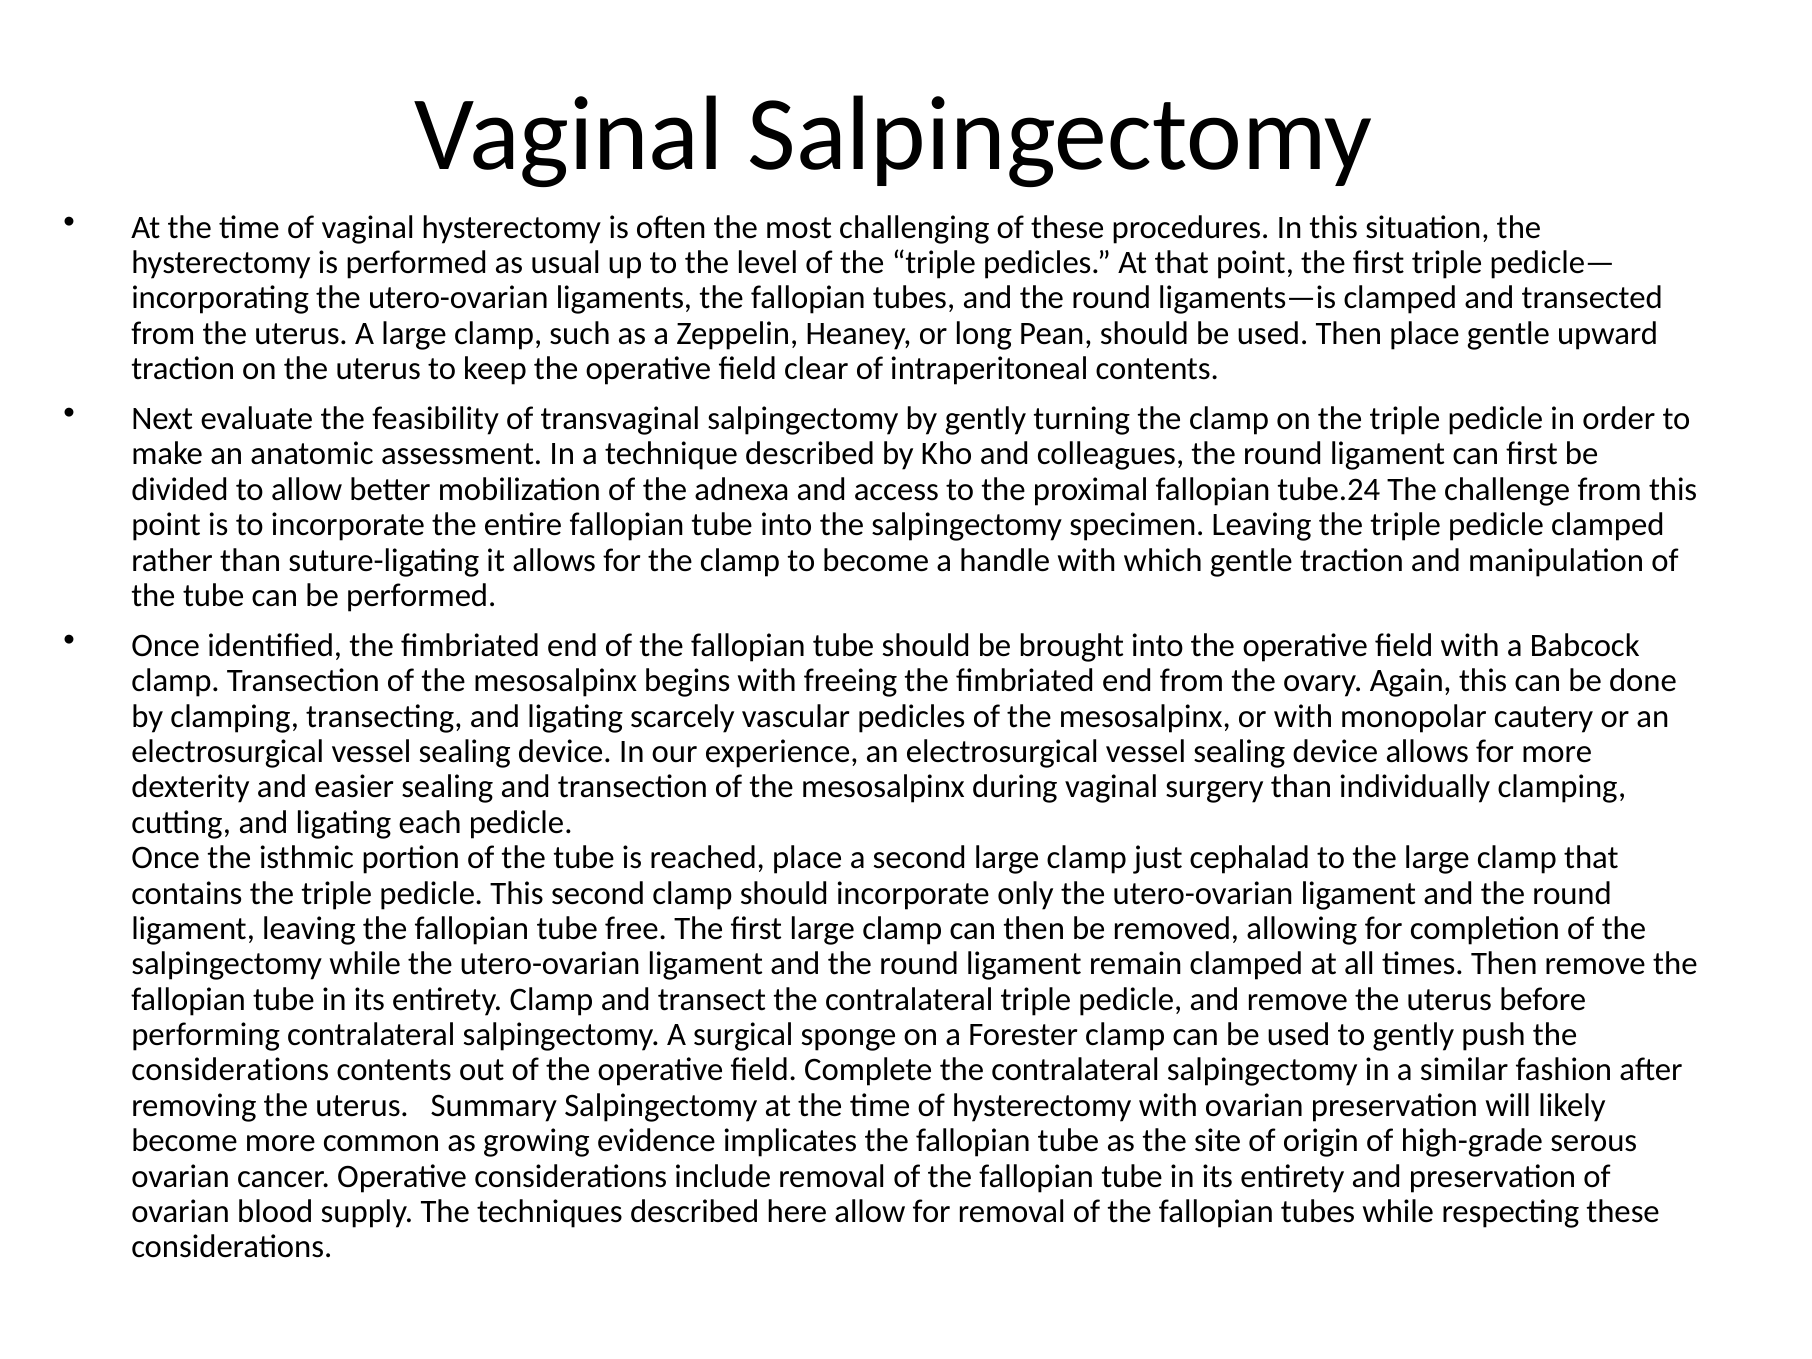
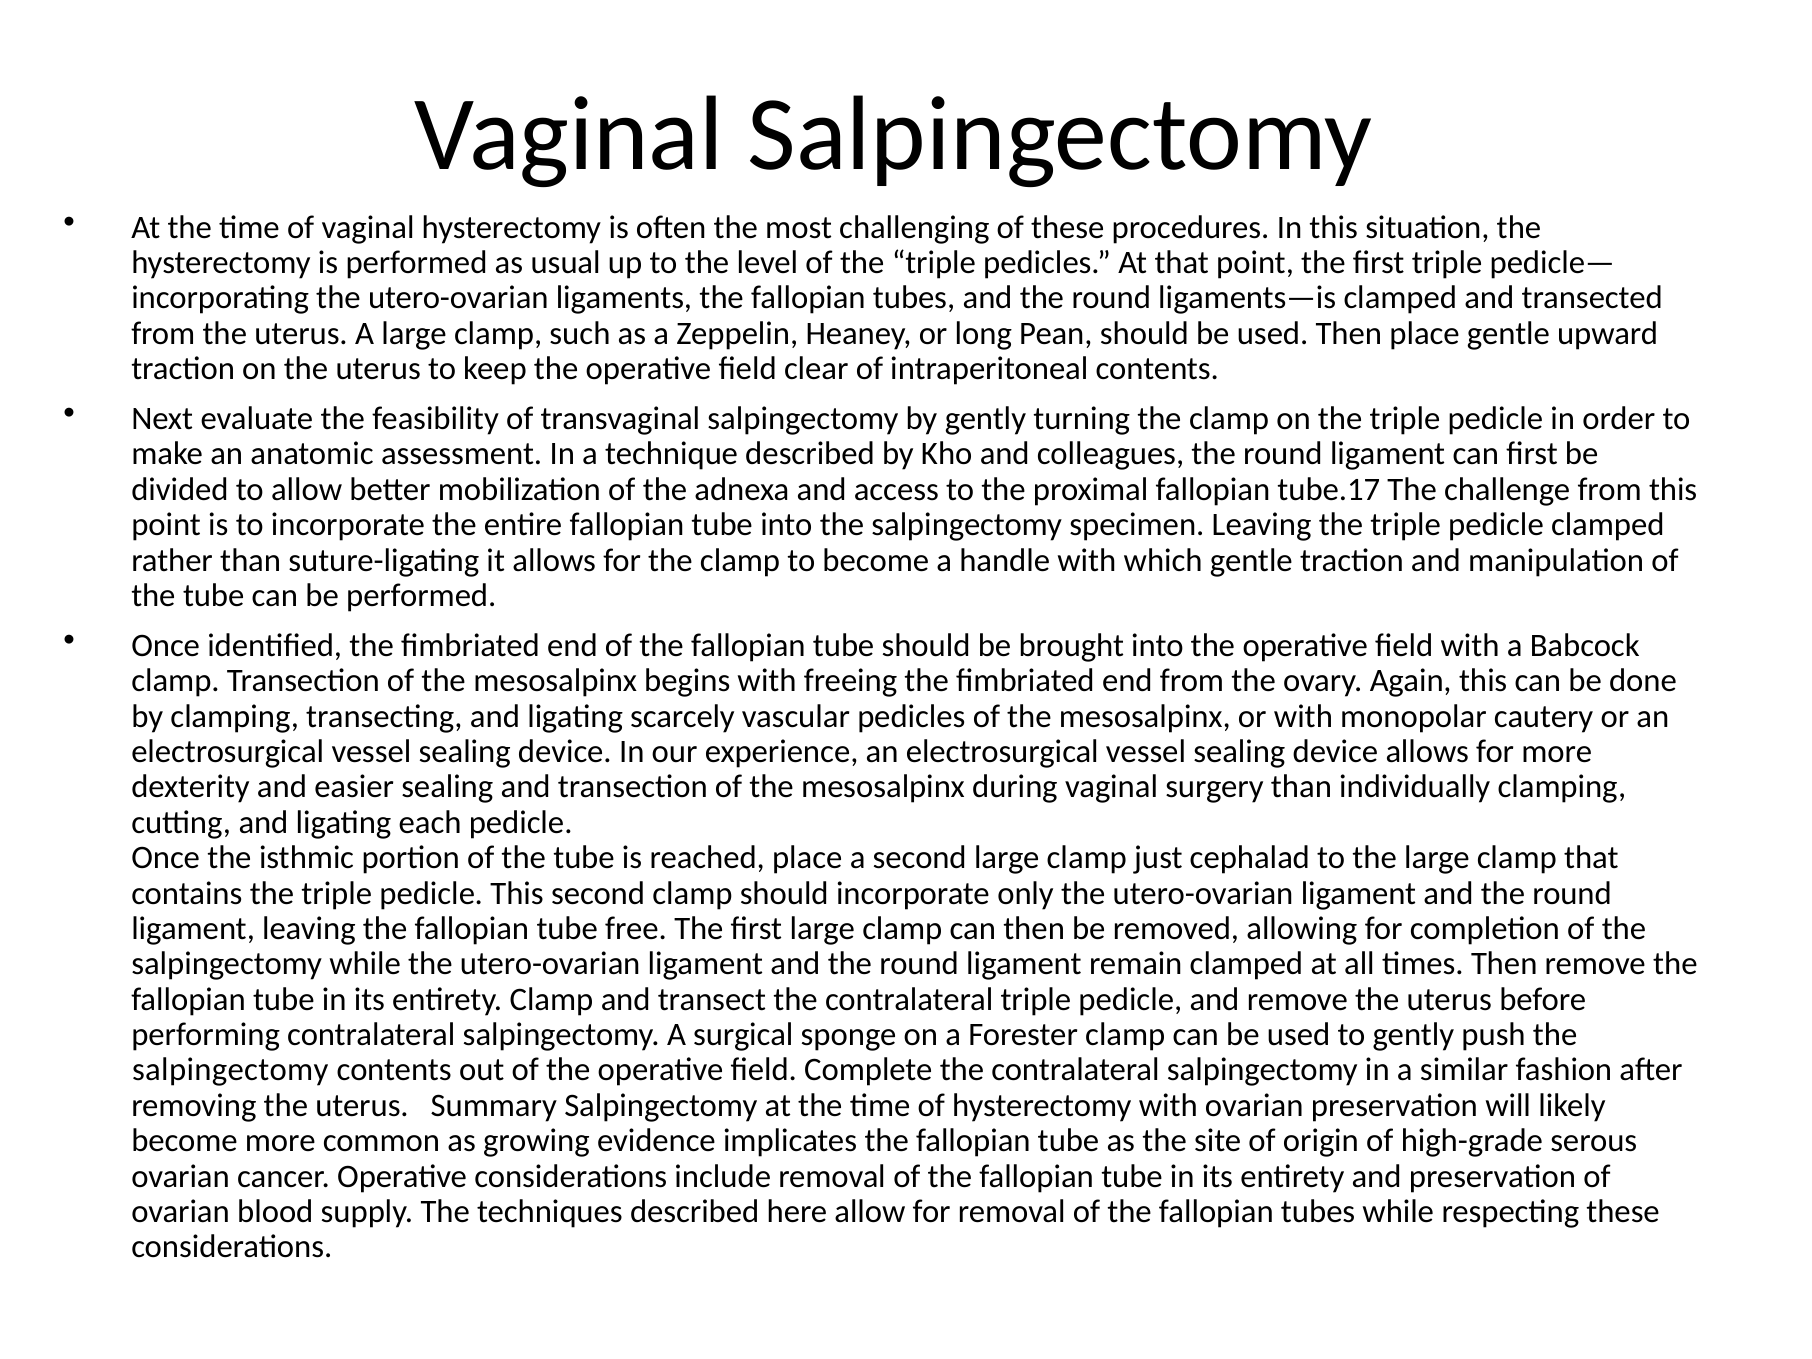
tube.24: tube.24 -> tube.17 (1329, 489)
considerations: considerations -> salpingectomy (230, 1070)
